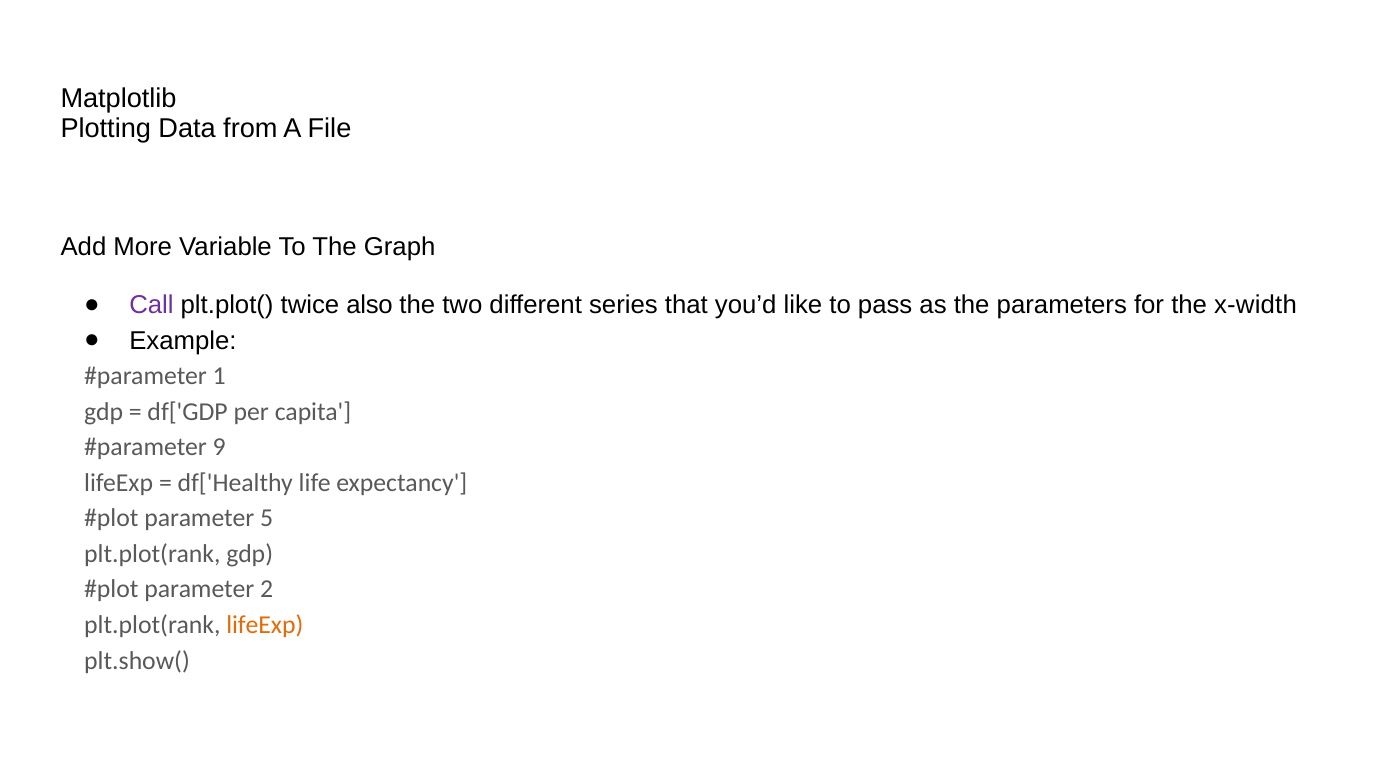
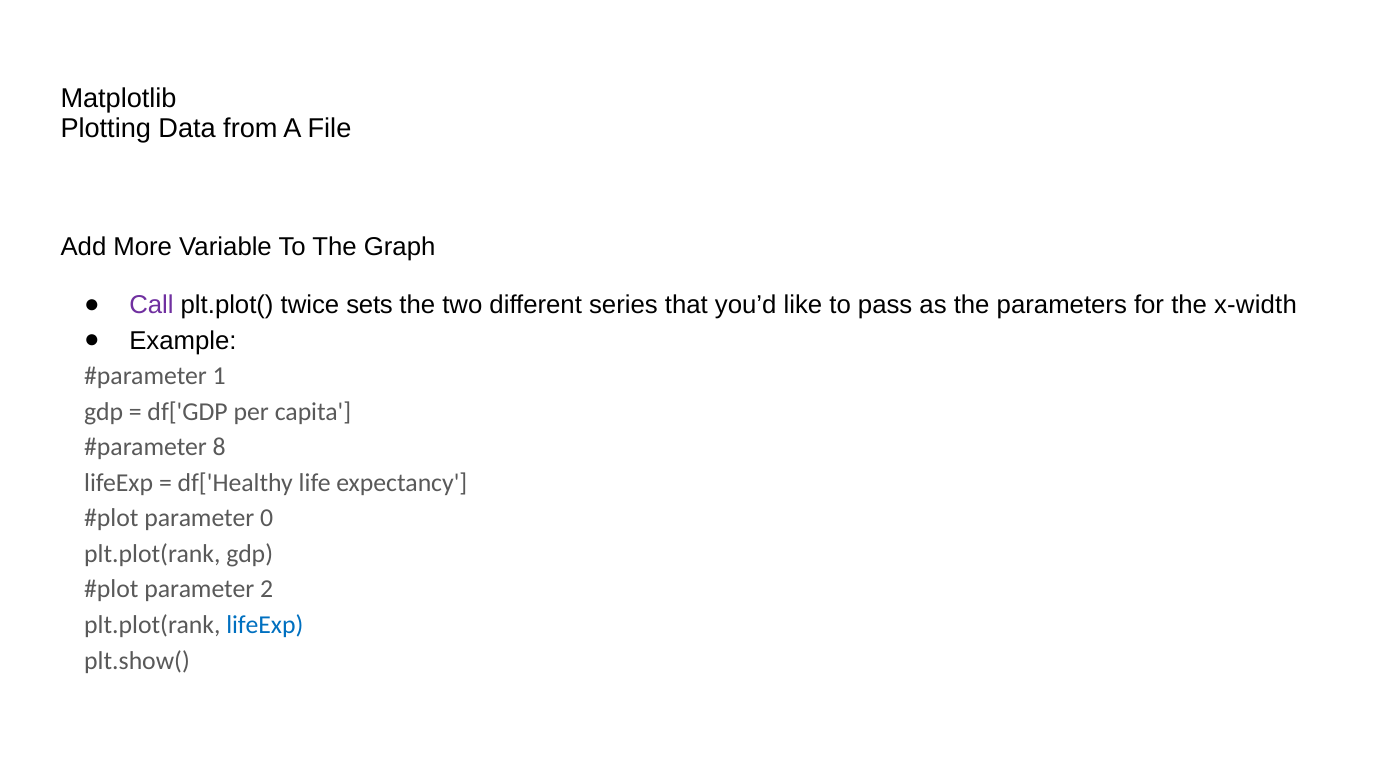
also: also -> sets (370, 305)
9: 9 -> 8 (219, 447)
5: 5 -> 0 (267, 518)
lifeExp colour: orange -> blue (265, 625)
